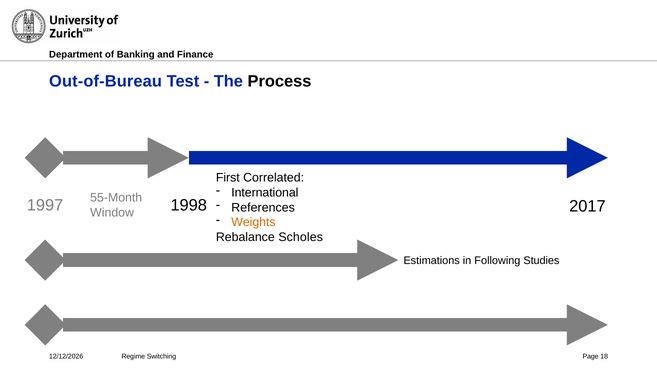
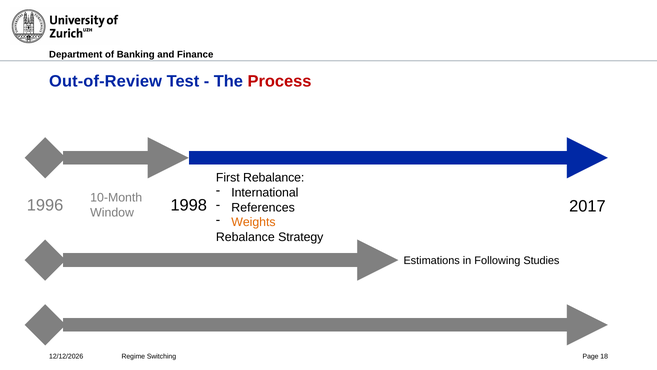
Out-of-Bureau: Out-of-Bureau -> Out-of-Review (106, 81)
Process colour: black -> red (280, 81)
First Correlated: Correlated -> Rebalance (274, 178)
55-Month: 55-Month -> 10-Month (116, 197)
1997: 1997 -> 1996 (45, 205)
Scholes: Scholes -> Strategy (301, 237)
